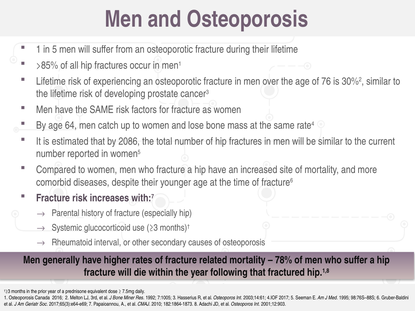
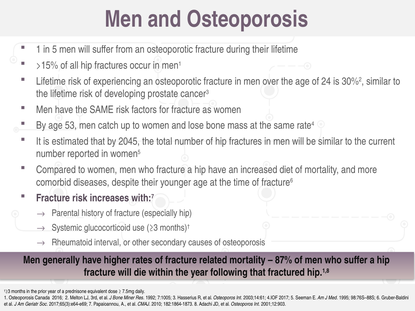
>85%: >85% -> >15% (47, 65)
76: 76 -> 24 (326, 81)
64: 64 -> 53 (71, 126)
2086: 2086 -> 2045 (129, 142)
site: site -> diet (286, 170)
78%: 78% -> 87% (284, 260)
